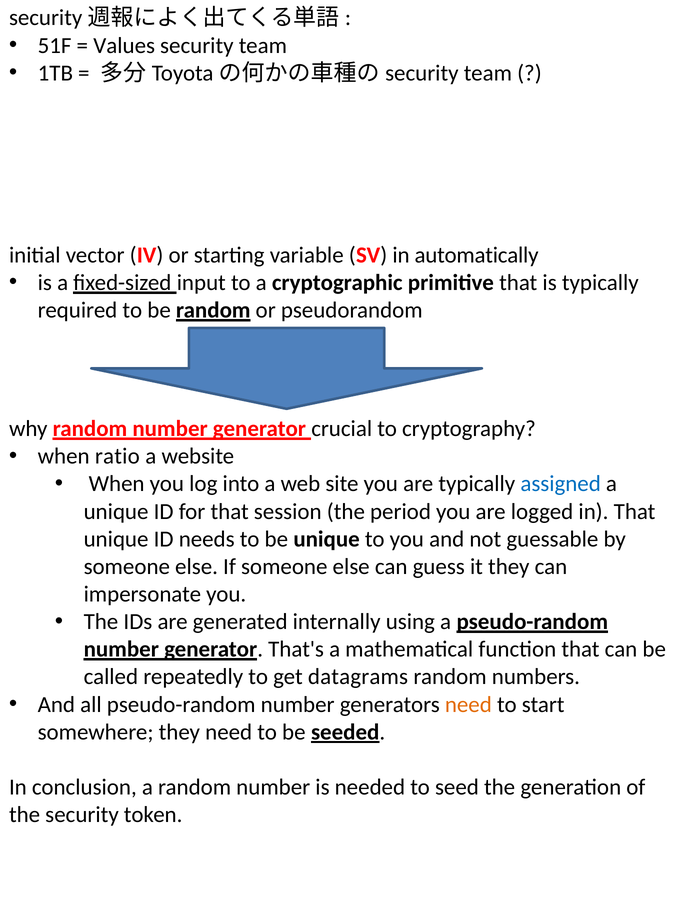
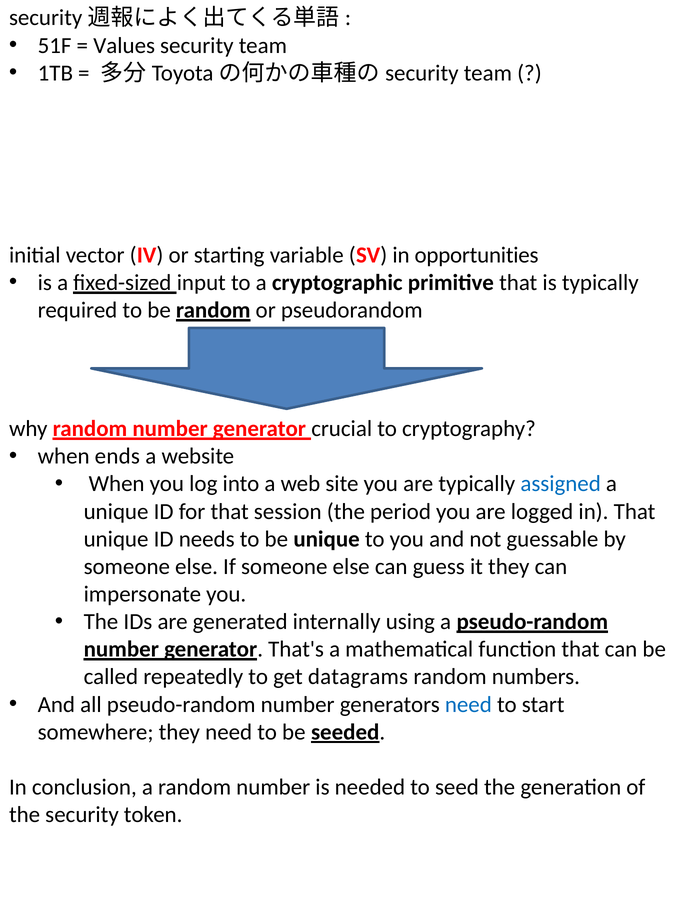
automatically: automatically -> opportunities (477, 255)
ratio: ratio -> ends (117, 456)
need colour: orange -> blue (468, 704)
